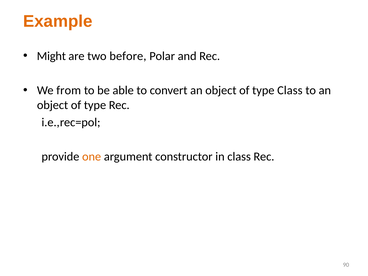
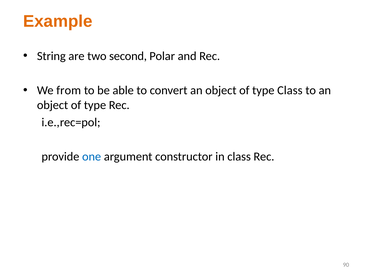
Might: Might -> String (51, 56)
before: before -> second (128, 56)
one colour: orange -> blue (92, 157)
